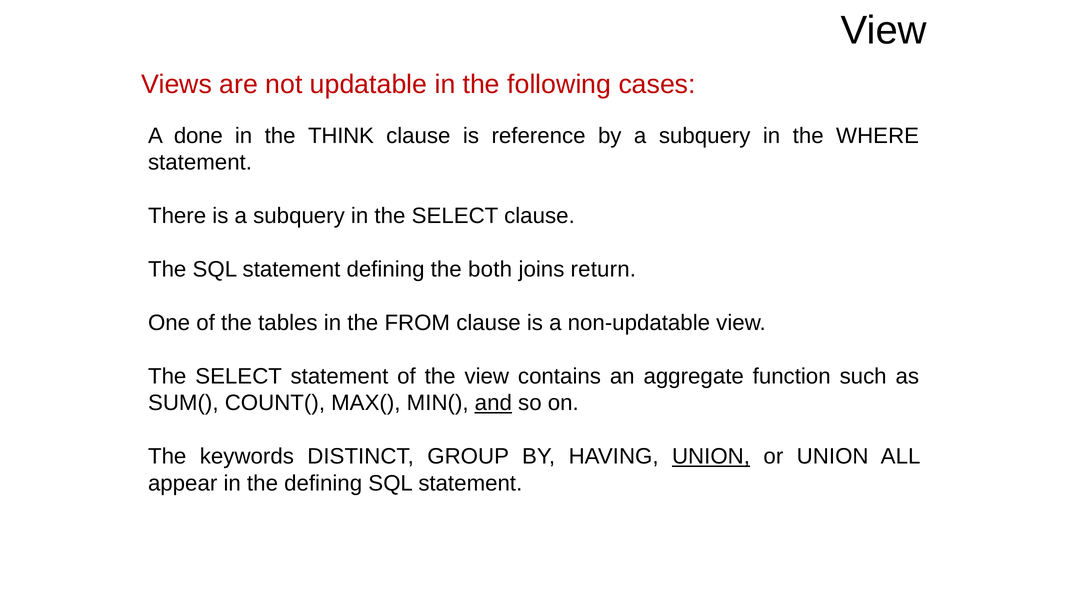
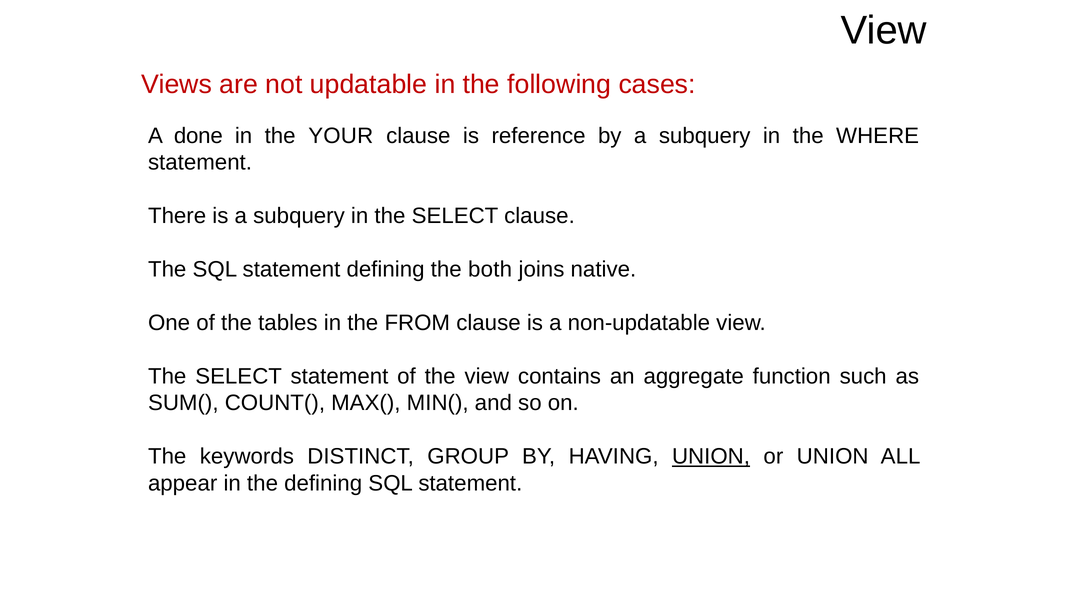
THINK: THINK -> YOUR (341, 136)
return: return -> native (603, 269)
and underline: present -> none (493, 403)
